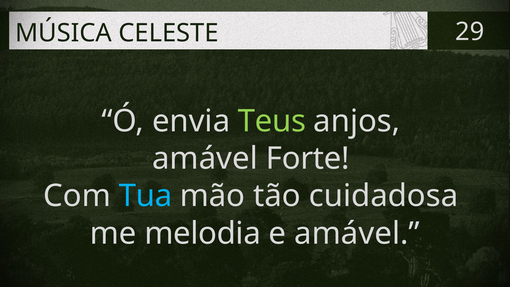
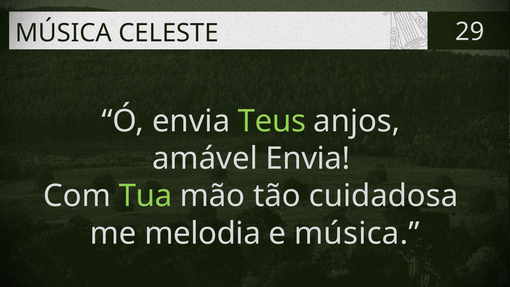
amável Forte: Forte -> Envia (308, 158)
Tua colour: light blue -> light green (145, 196)
e amável: amável -> música (357, 233)
